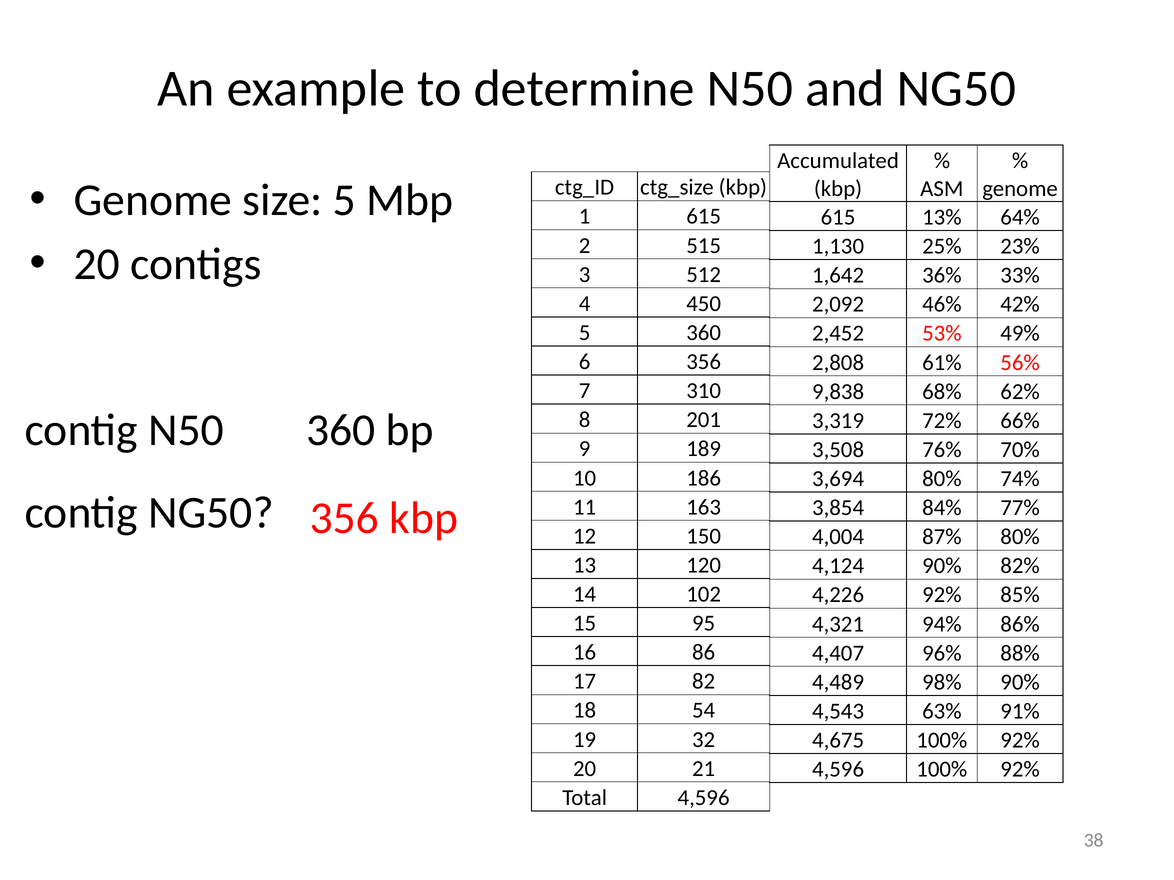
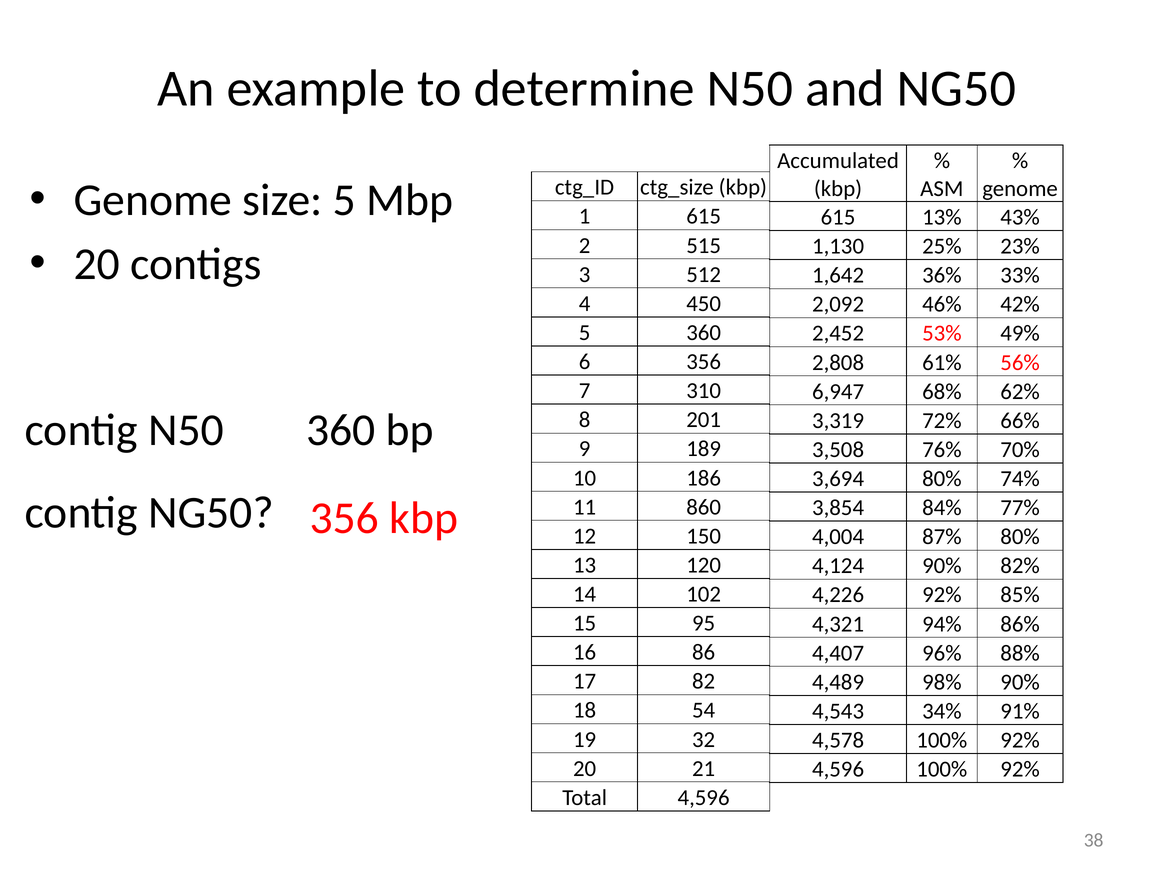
64%: 64% -> 43% (1020, 217)
9,838: 9,838 -> 6,947 (838, 392)
163: 163 -> 860 (704, 507)
63%: 63% -> 34% (942, 712)
4,675: 4,675 -> 4,578 (838, 741)
